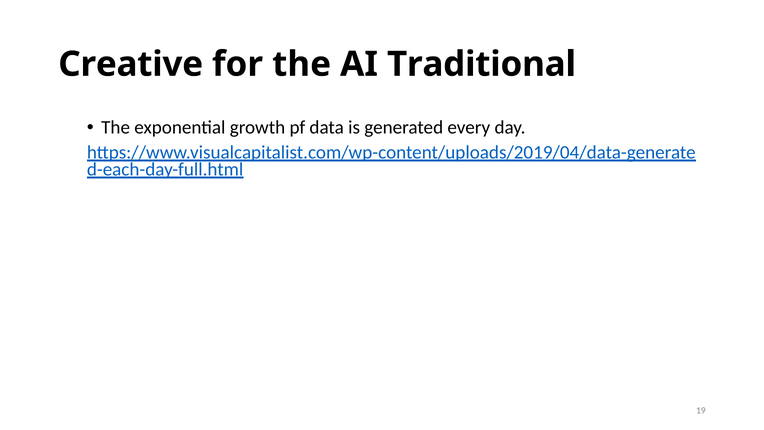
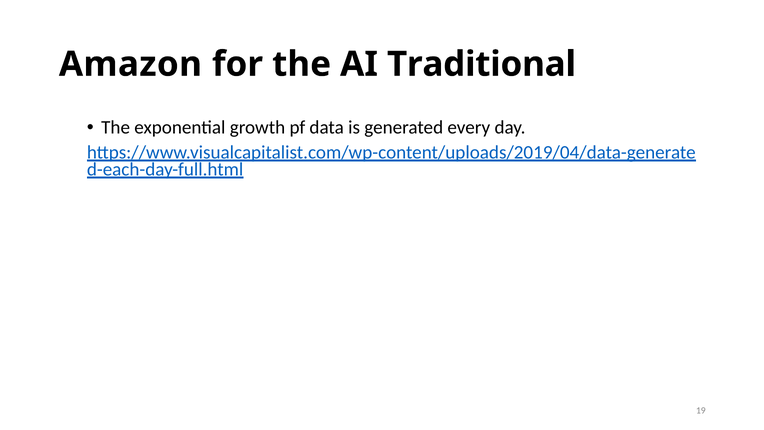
Creative: Creative -> Amazon (130, 64)
